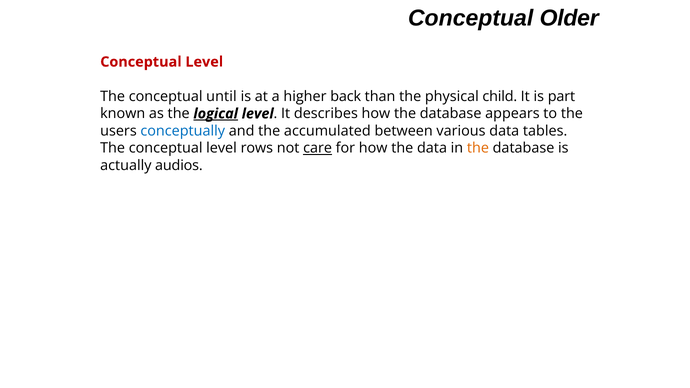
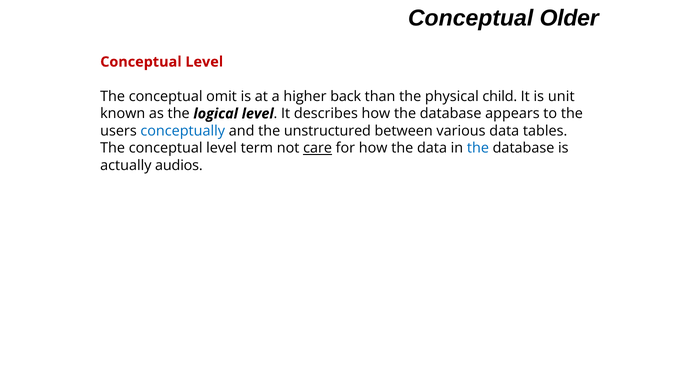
until: until -> omit (222, 96)
part: part -> unit (561, 96)
logical underline: present -> none (216, 114)
accumulated: accumulated -> unstructured (327, 131)
rows: rows -> term (257, 148)
the colour: orange -> blue (478, 148)
